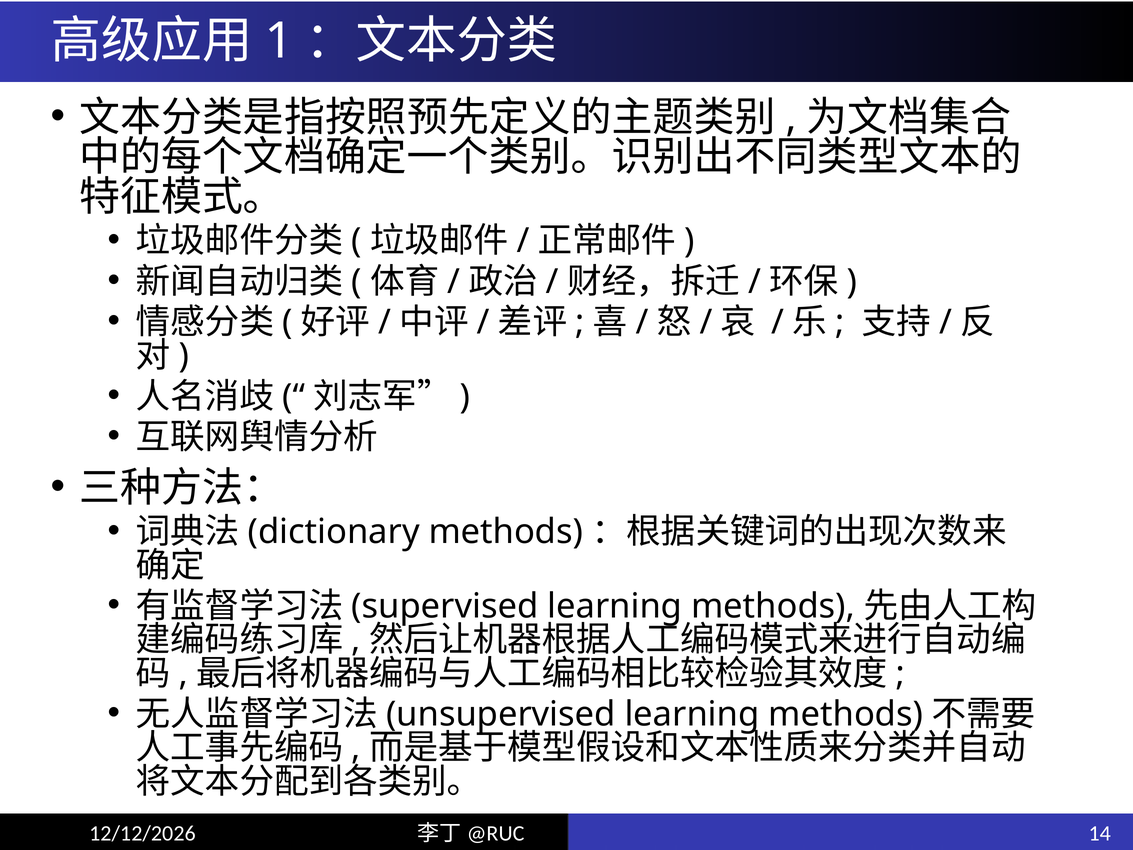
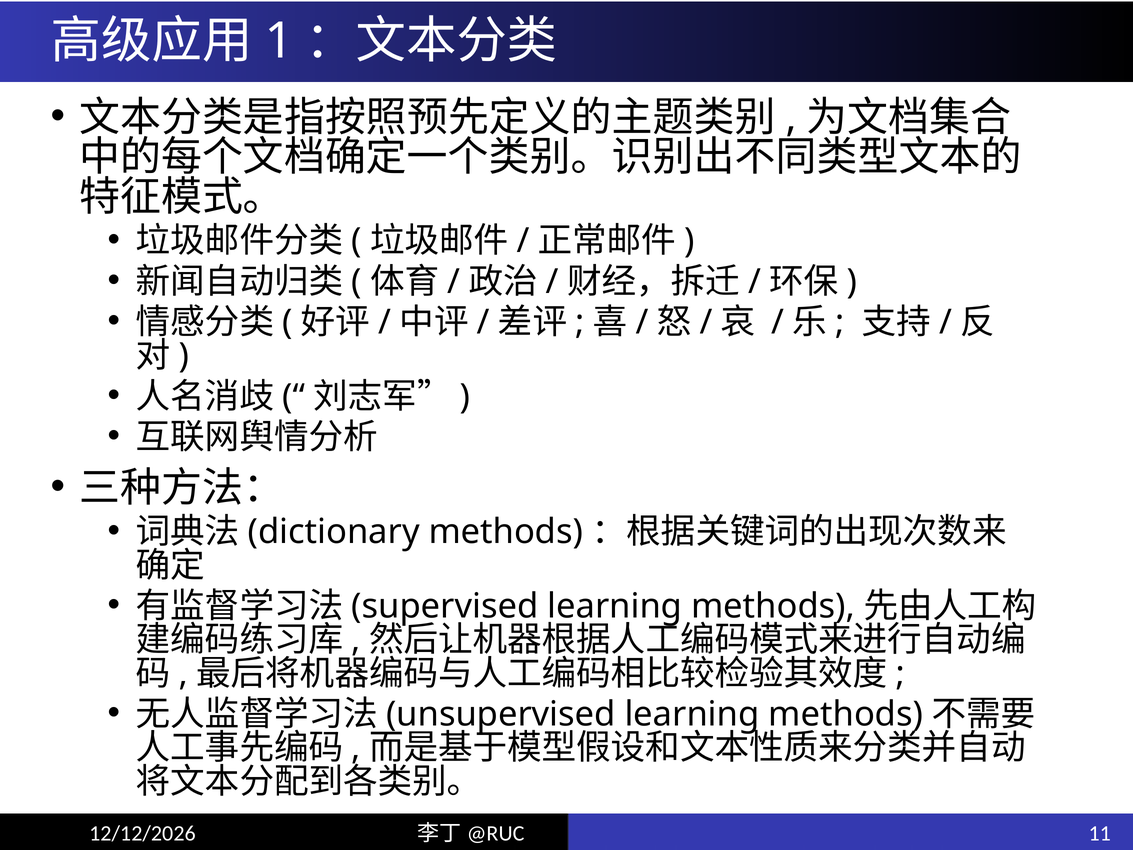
14: 14 -> 11 (1100, 833)
